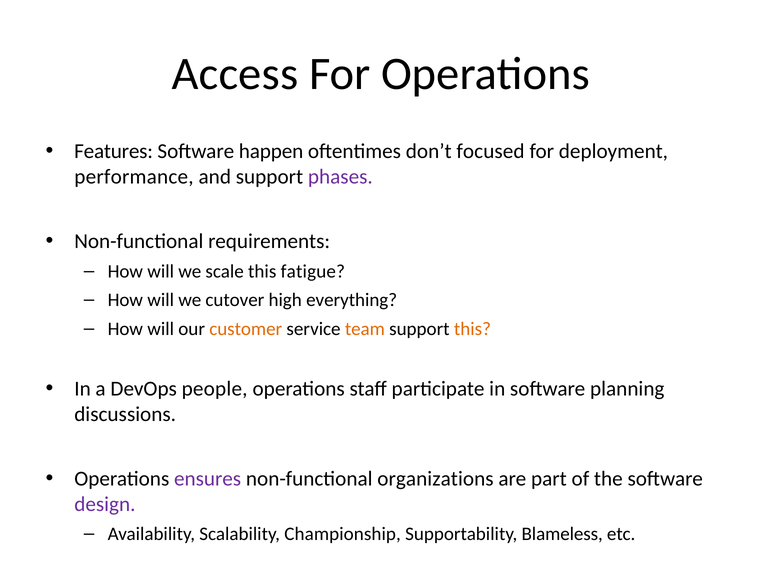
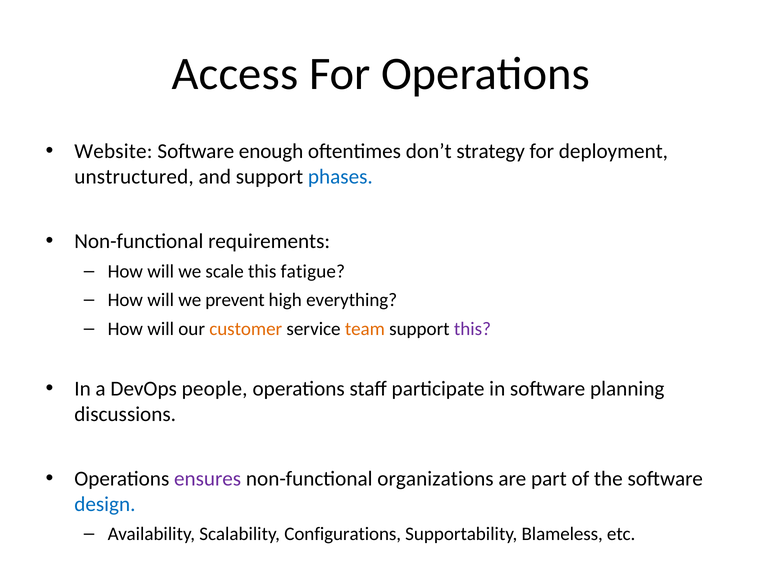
Features: Features -> Website (113, 151)
happen: happen -> enough (271, 151)
focused: focused -> strategy (491, 151)
performance: performance -> unstructured (134, 177)
phases colour: purple -> blue (340, 177)
cutover: cutover -> prevent (235, 300)
this colour: orange -> purple (472, 329)
design colour: purple -> blue (105, 504)
Championship: Championship -> Configurations (343, 534)
